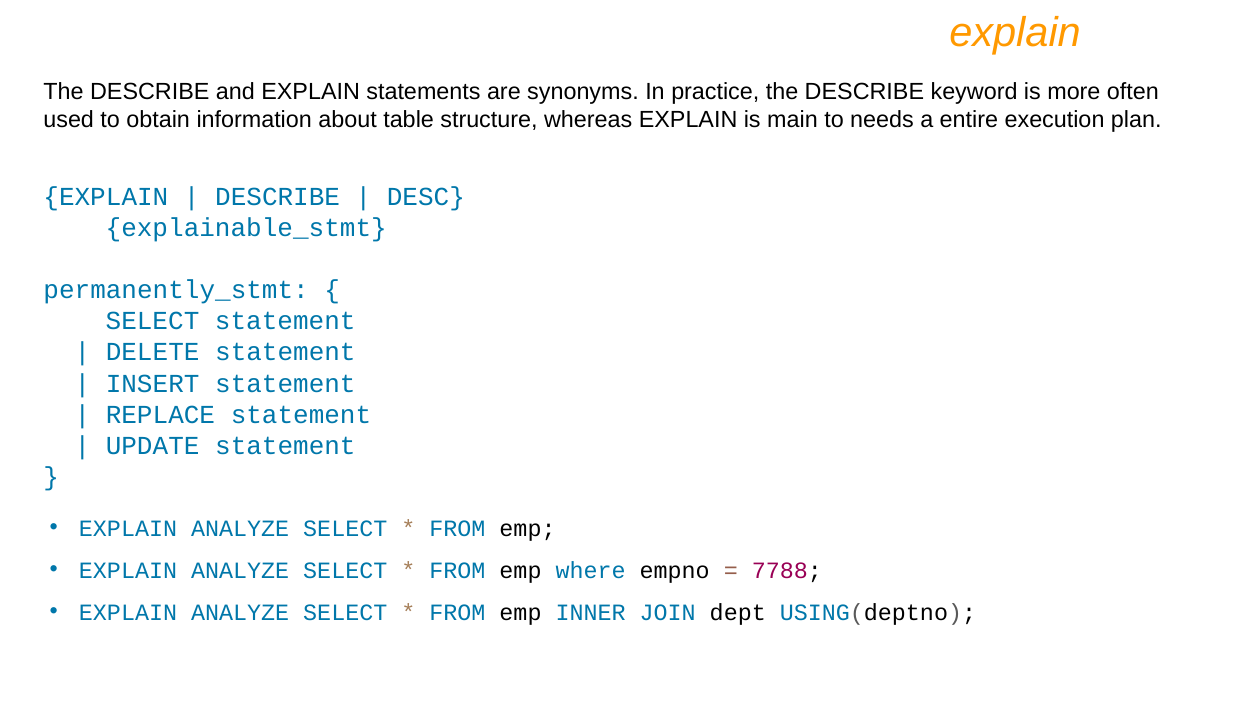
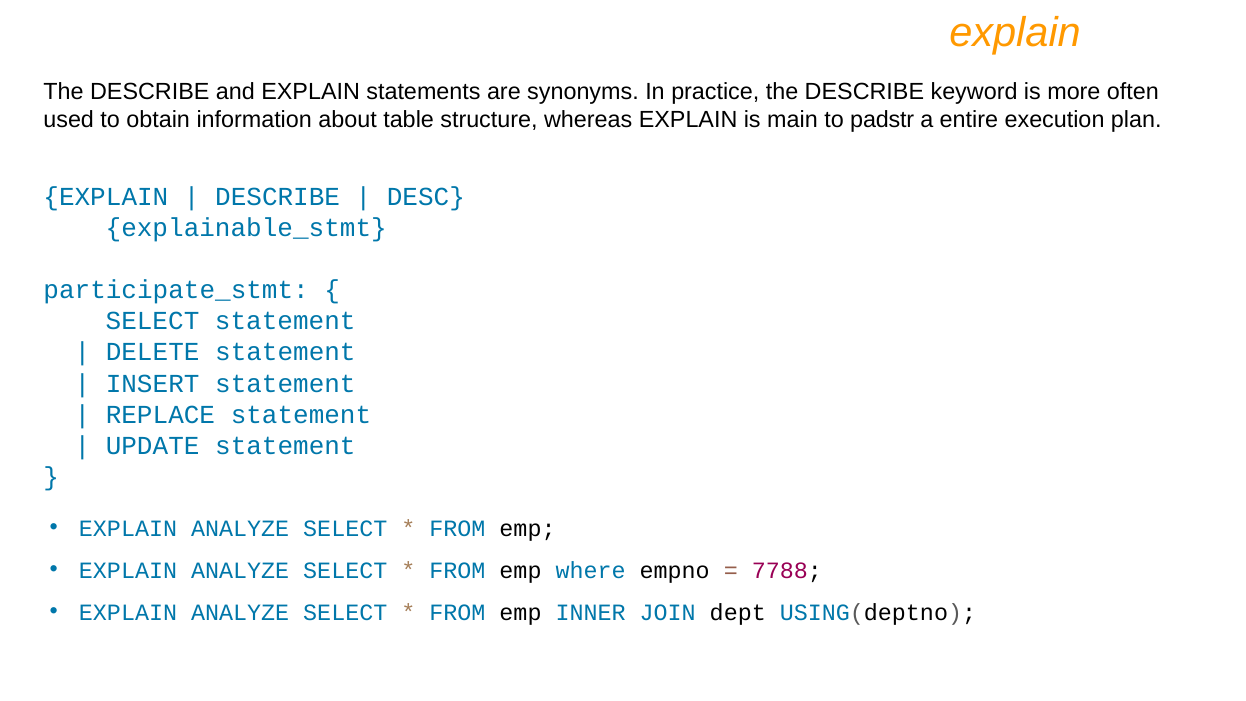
needs: needs -> padstr (882, 120)
permanently_stmt: permanently_stmt -> participate_stmt (176, 290)
